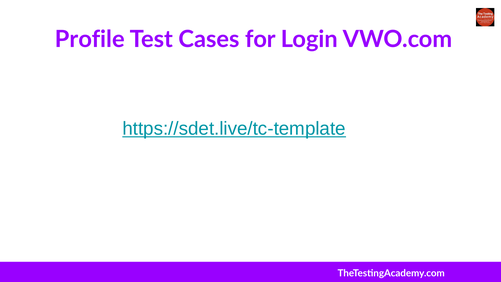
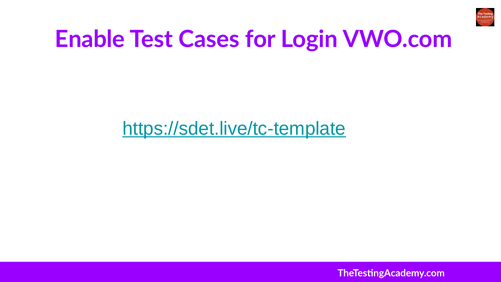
Profile: Profile -> Enable (90, 39)
